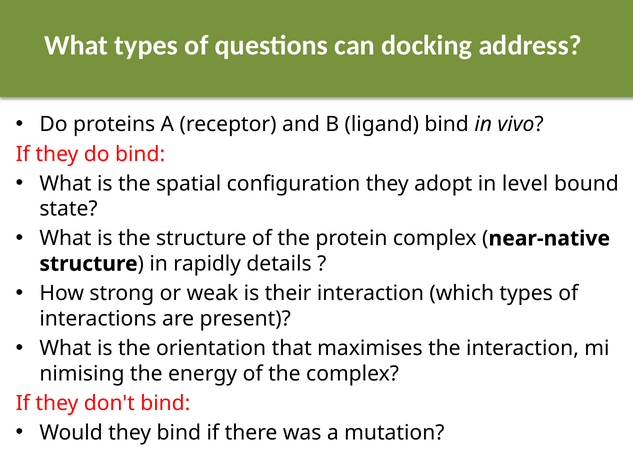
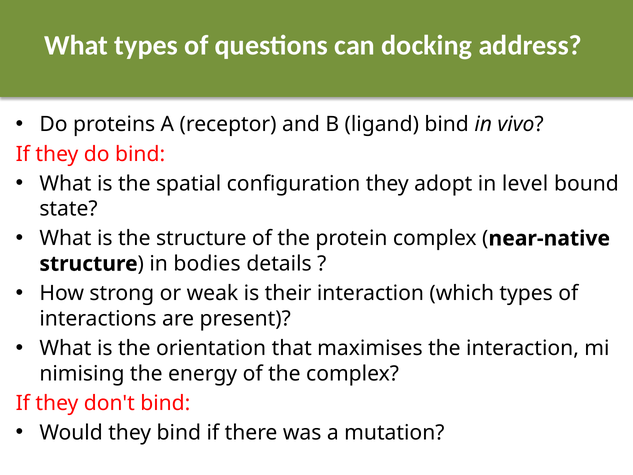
rapidly: rapidly -> bodies (207, 264)
